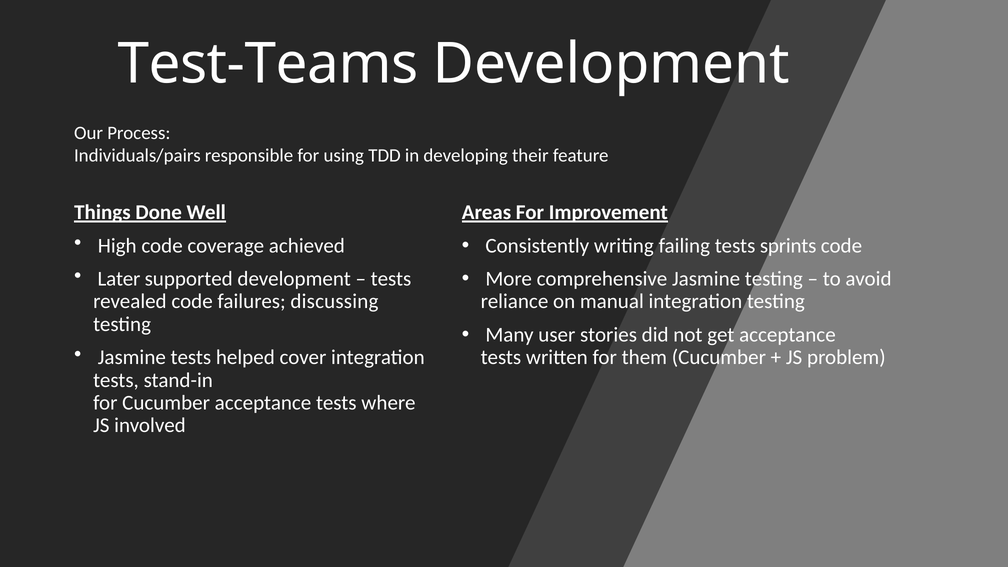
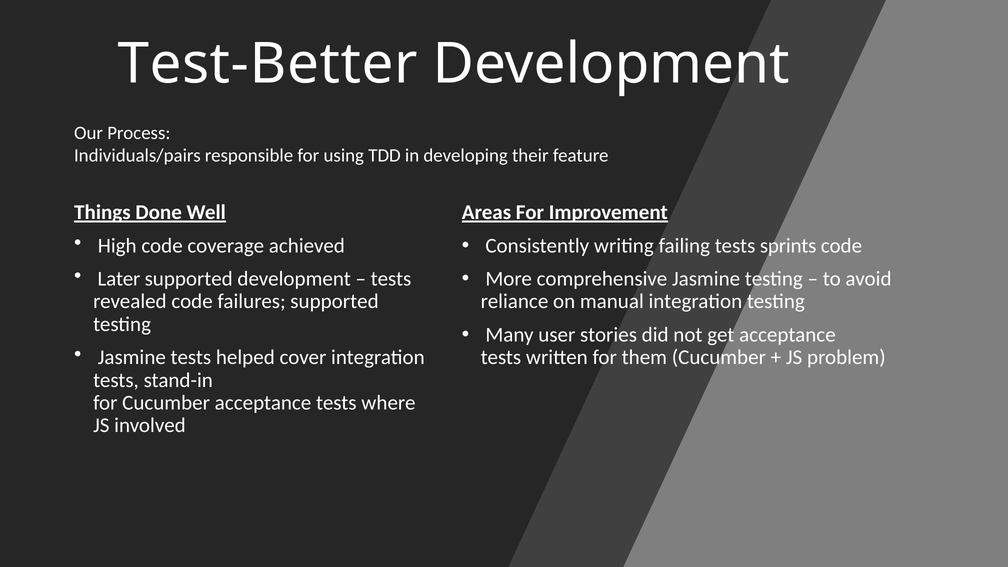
Test-Teams: Test-Teams -> Test-Better (268, 64)
failures discussing: discussing -> supported (335, 302)
